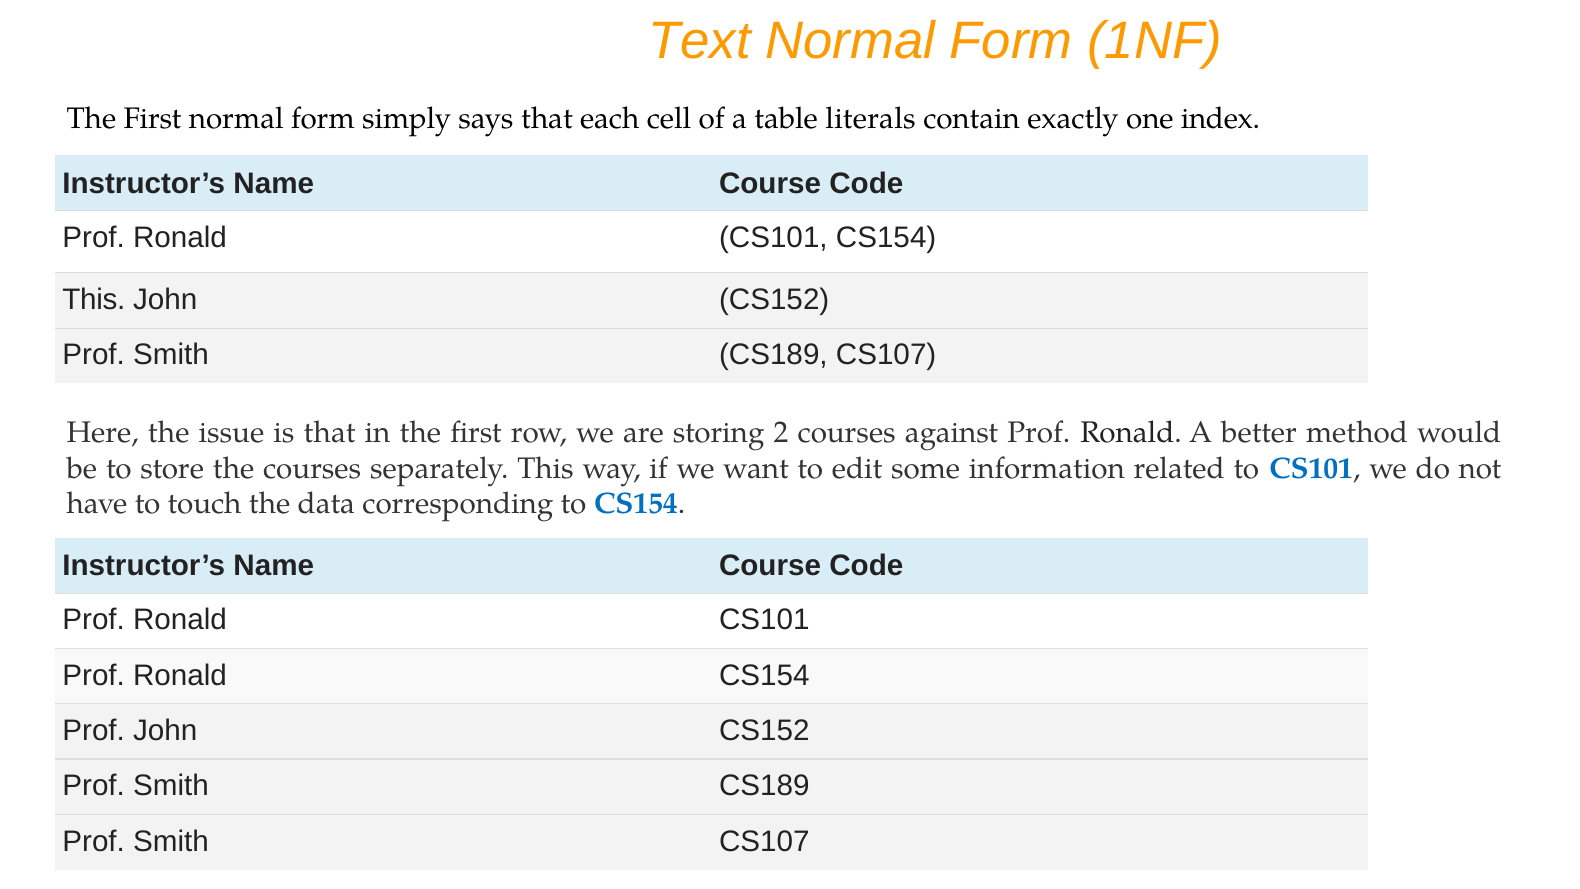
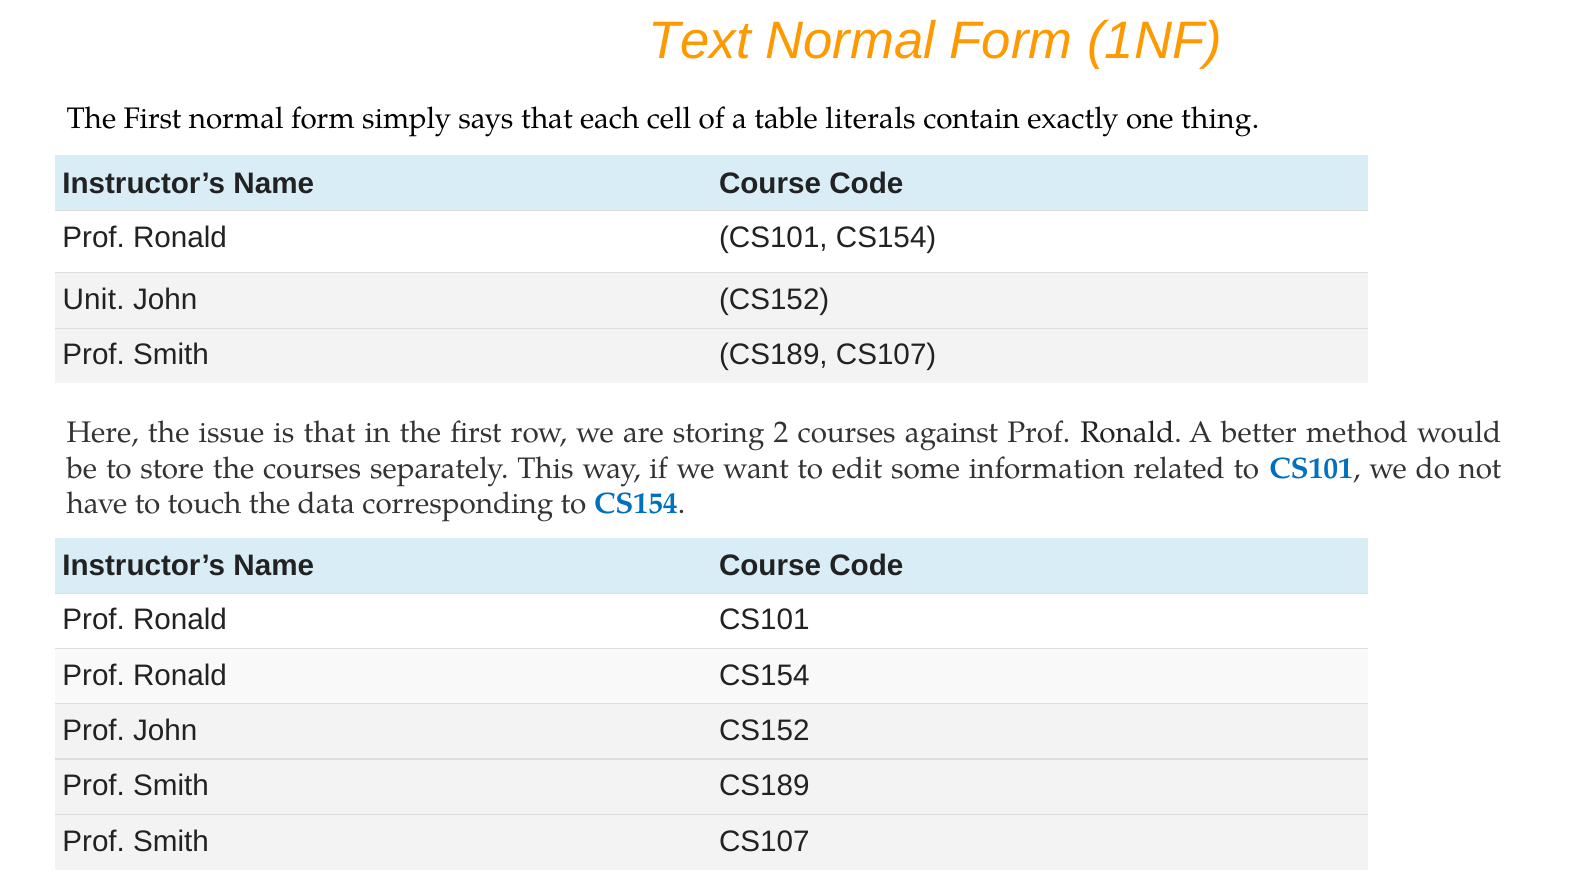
index: index -> thing (1220, 118)
This: This -> Unit (94, 300)
